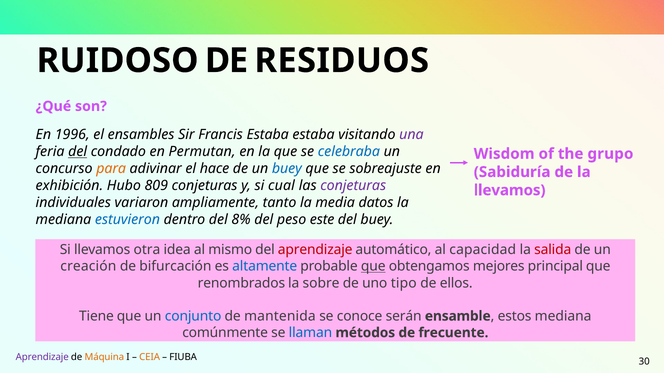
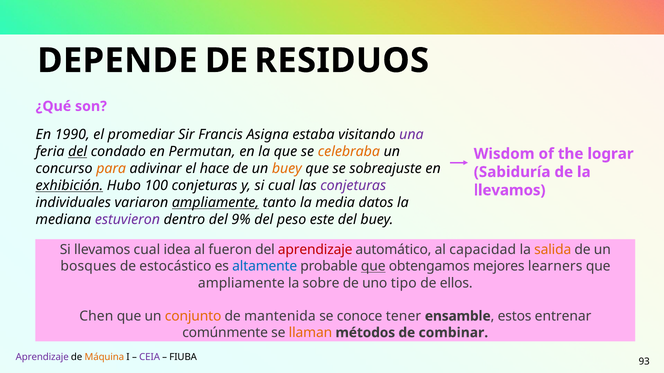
RUIDOSO: RUIDOSO -> DEPENDE (117, 61)
1996: 1996 -> 1990 (72, 135)
ensambles: ensambles -> promediar (141, 135)
Francis Estaba: Estaba -> Asigna (268, 135)
celebraba colour: blue -> orange (349, 152)
grupo: grupo -> lograr (611, 154)
buey colour: blue -> orange (287, 169)
exhibición underline: none -> present (69, 186)
809: 809 -> 100 (156, 186)
ampliamente underline: none -> present (215, 203)
estuvieron colour: blue -> purple (127, 220)
8%: 8% -> 9% (241, 220)
llevamos otra: otra -> cual (147, 250)
mismo: mismo -> fueron (230, 250)
salida colour: red -> orange (553, 250)
creación: creación -> bosques (88, 267)
bifurcación: bifurcación -> estocástico (175, 267)
principal: principal -> learners (555, 267)
renombrados: renombrados -> ampliamente (241, 283)
Tiene: Tiene -> Chen (96, 317)
conjunto colour: blue -> orange (193, 317)
serán: serán -> tener (403, 317)
estos mediana: mediana -> entrenar (563, 317)
llaman colour: blue -> orange (310, 333)
frecuente: frecuente -> combinar (453, 333)
CEIA colour: orange -> purple (150, 358)
30: 30 -> 93 (644, 362)
